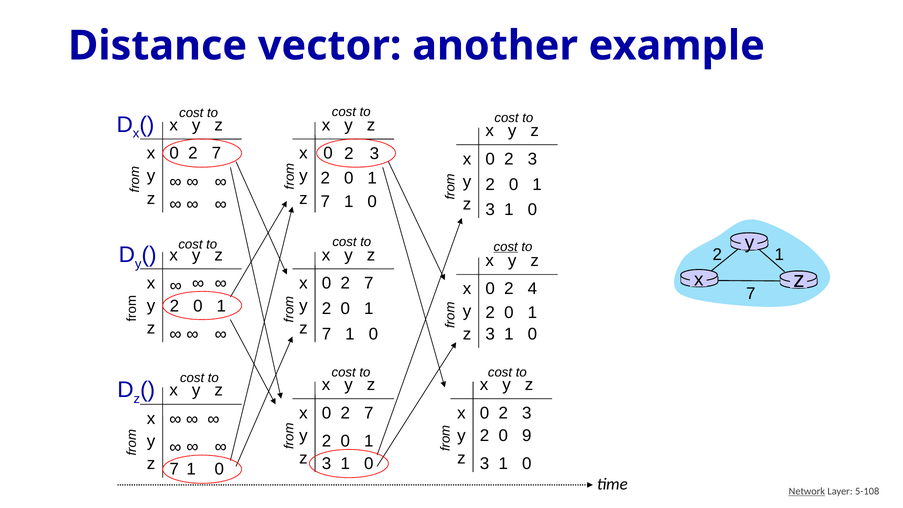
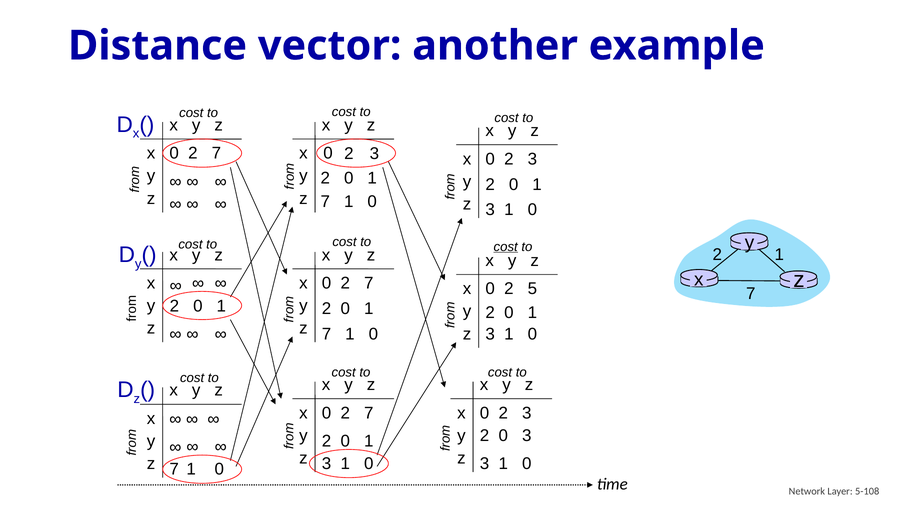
4: 4 -> 5 (532, 289)
2 0 9: 9 -> 3 (527, 435)
Network underline: present -> none (807, 491)
